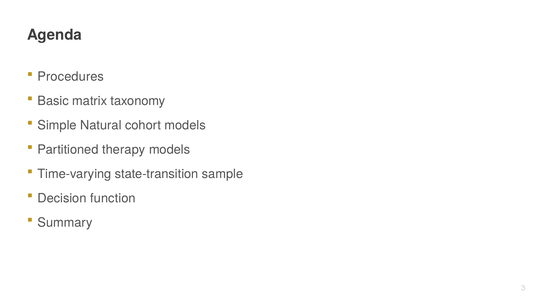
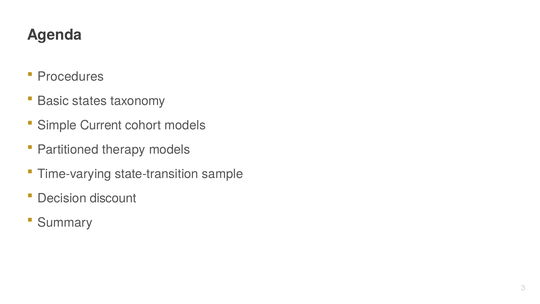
matrix: matrix -> states (90, 101)
Natural: Natural -> Current (101, 125)
function: function -> discount (113, 198)
